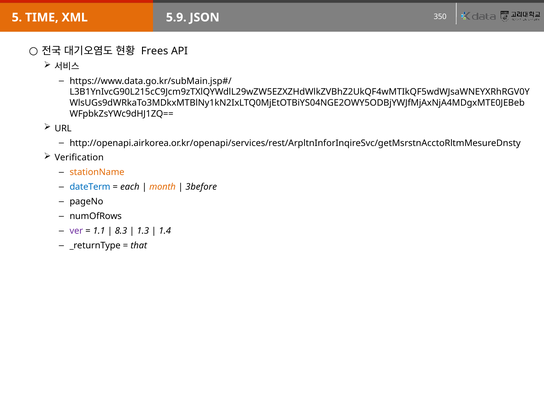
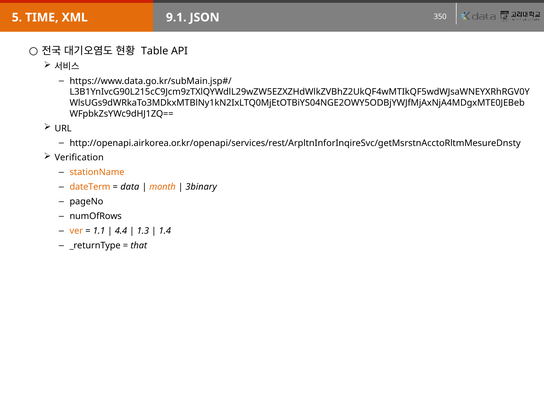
5.9: 5.9 -> 9.1 (176, 17)
Frees: Frees -> Table (155, 51)
dateTerm colour: blue -> orange (90, 187)
each: each -> data (130, 187)
3before: 3before -> 3binary (201, 187)
ver colour: purple -> orange (76, 231)
8.3: 8.3 -> 4.4 (121, 231)
